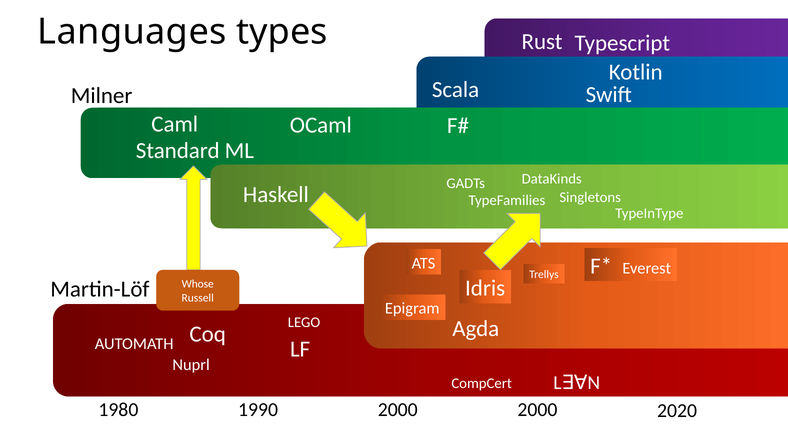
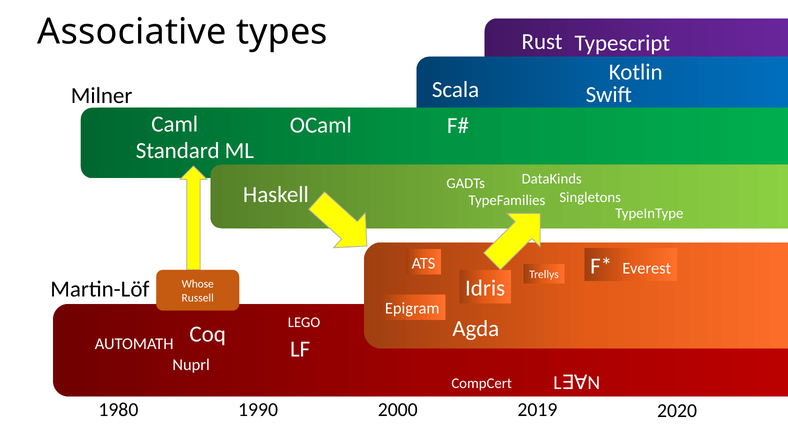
Languages: Languages -> Associative (132, 32)
1980 2000: 2000 -> 2019 (537, 410)
